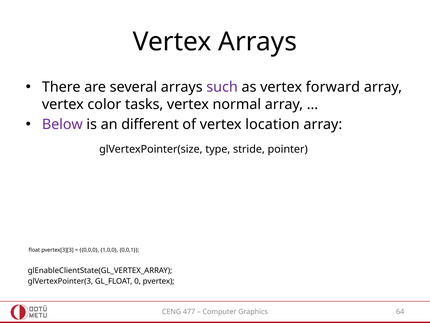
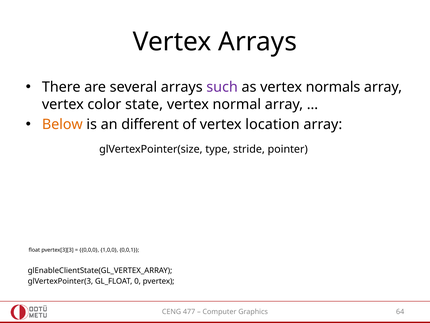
forward: forward -> normals (333, 87)
tasks: tasks -> state (144, 104)
Below colour: purple -> orange (62, 124)
